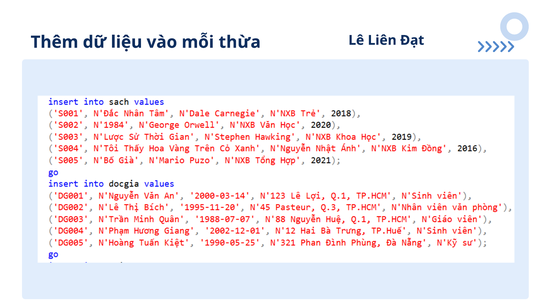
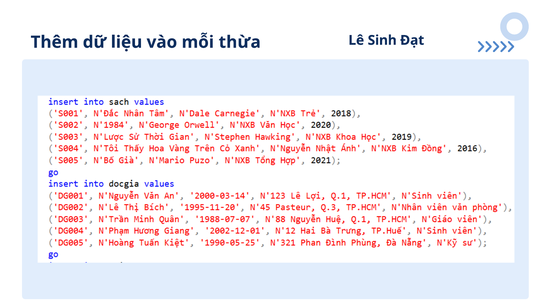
Liên: Liên -> Sinh (382, 40)
